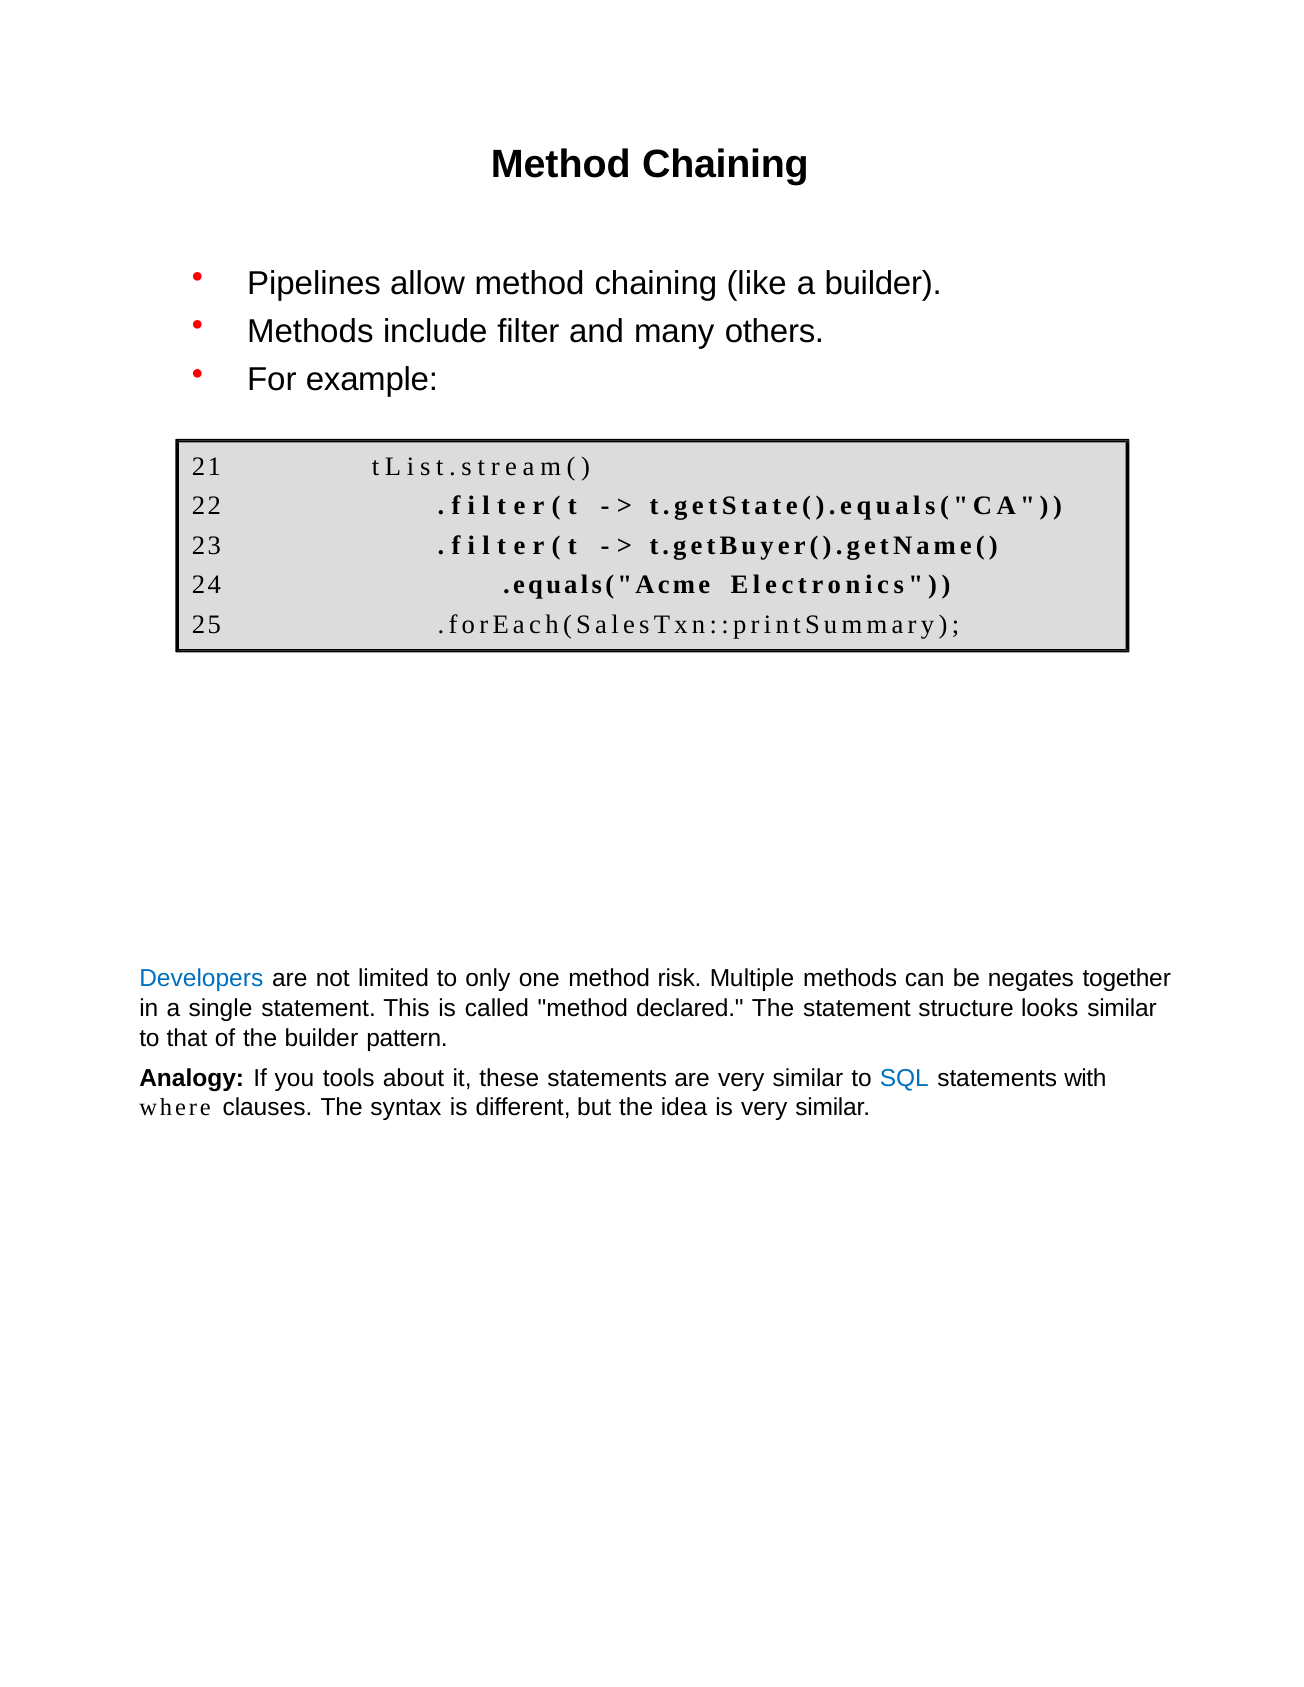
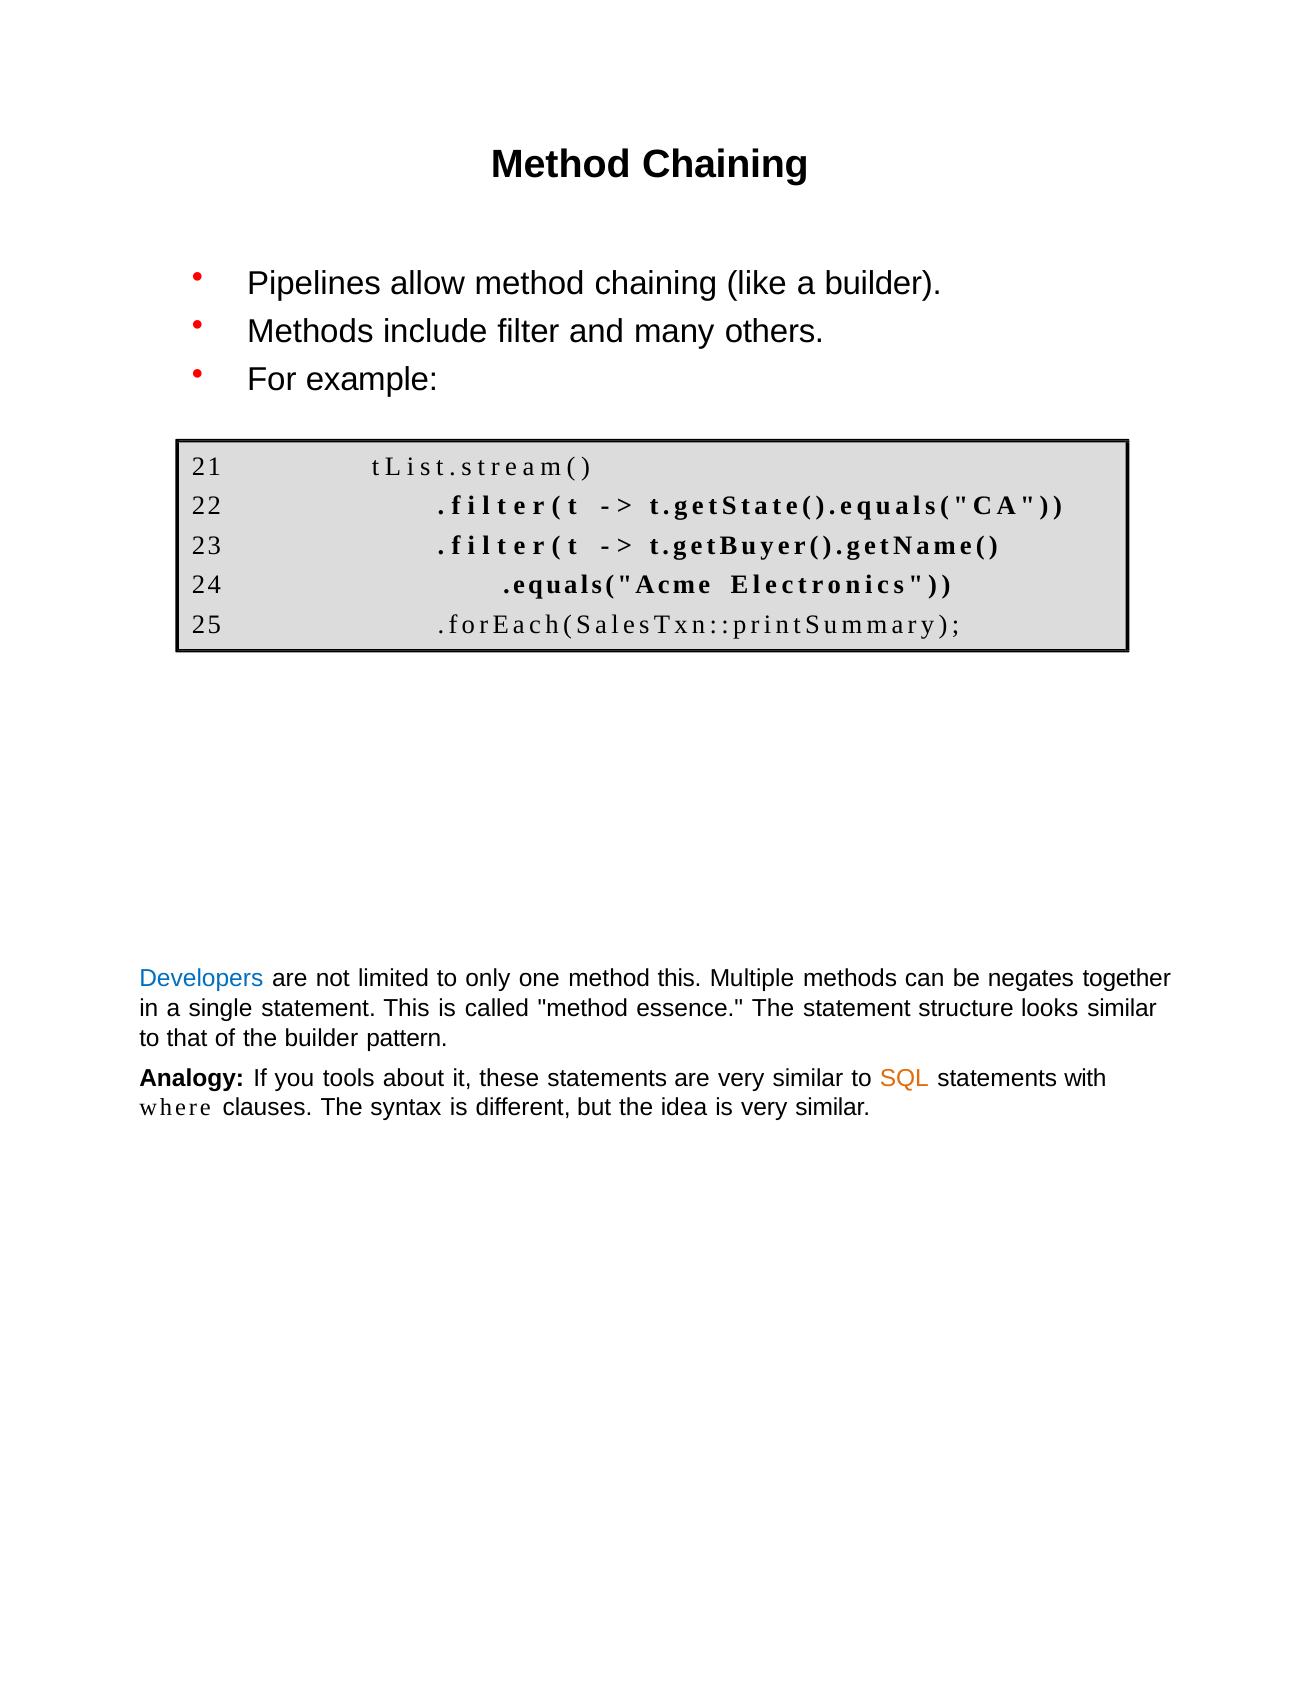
method risk: risk -> this (680, 978)
declared: declared -> essence (690, 1009)
SQL colour: blue -> orange (904, 1078)
